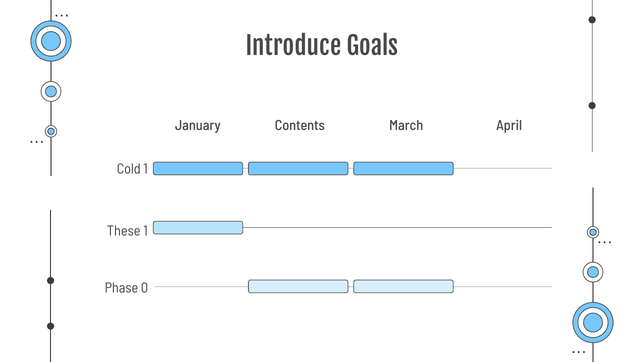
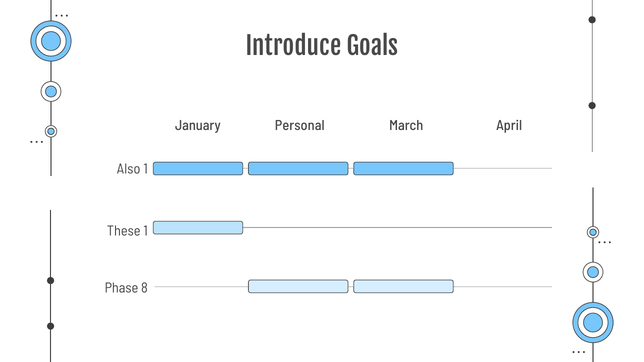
Contents: Contents -> Personal (300, 126)
Cold: Cold -> Also (129, 169)
0: 0 -> 8 (144, 288)
